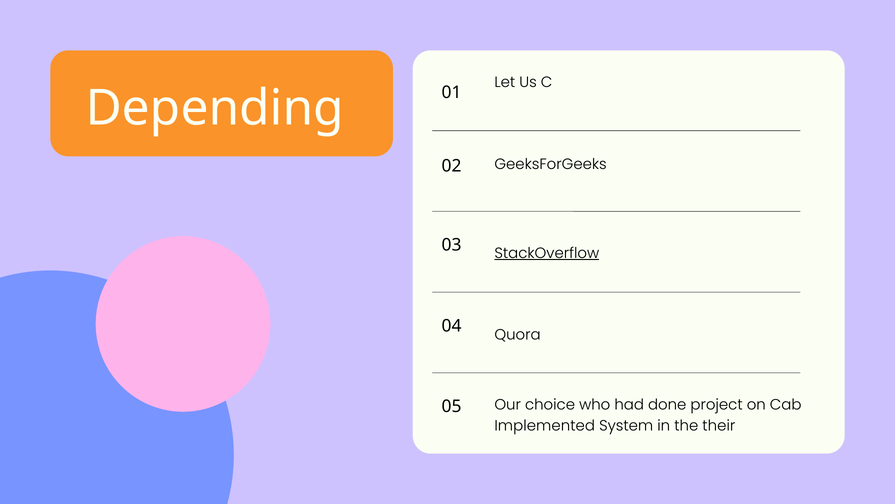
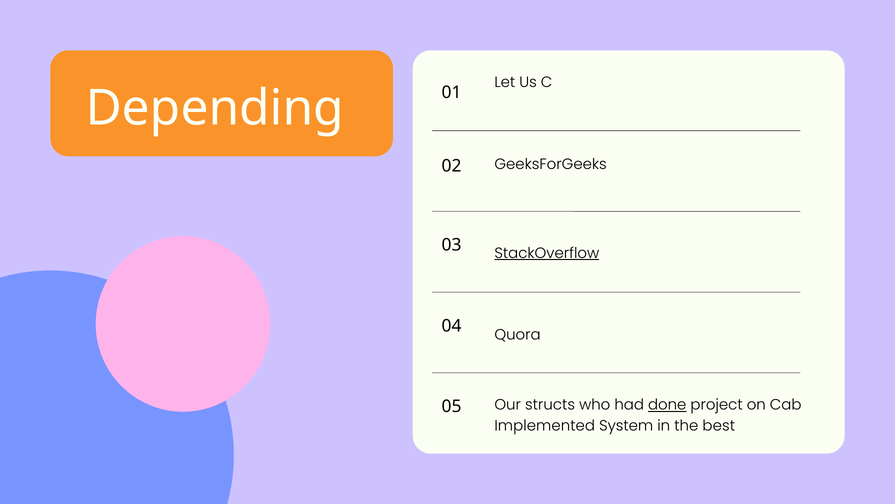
choice: choice -> structs (550, 405)
done underline: none -> present (667, 405)
their: their -> best (719, 425)
